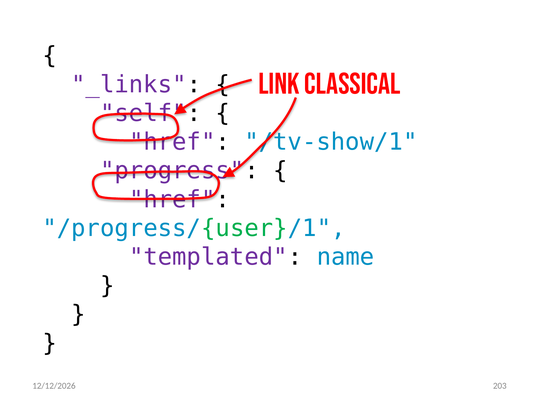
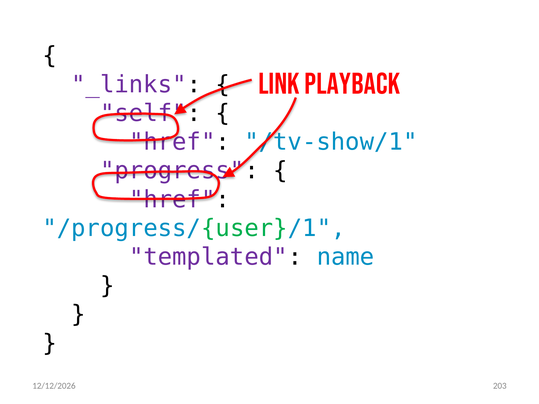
CLASSICAL: CLASSICAL -> PLAYBACK (352, 84)
